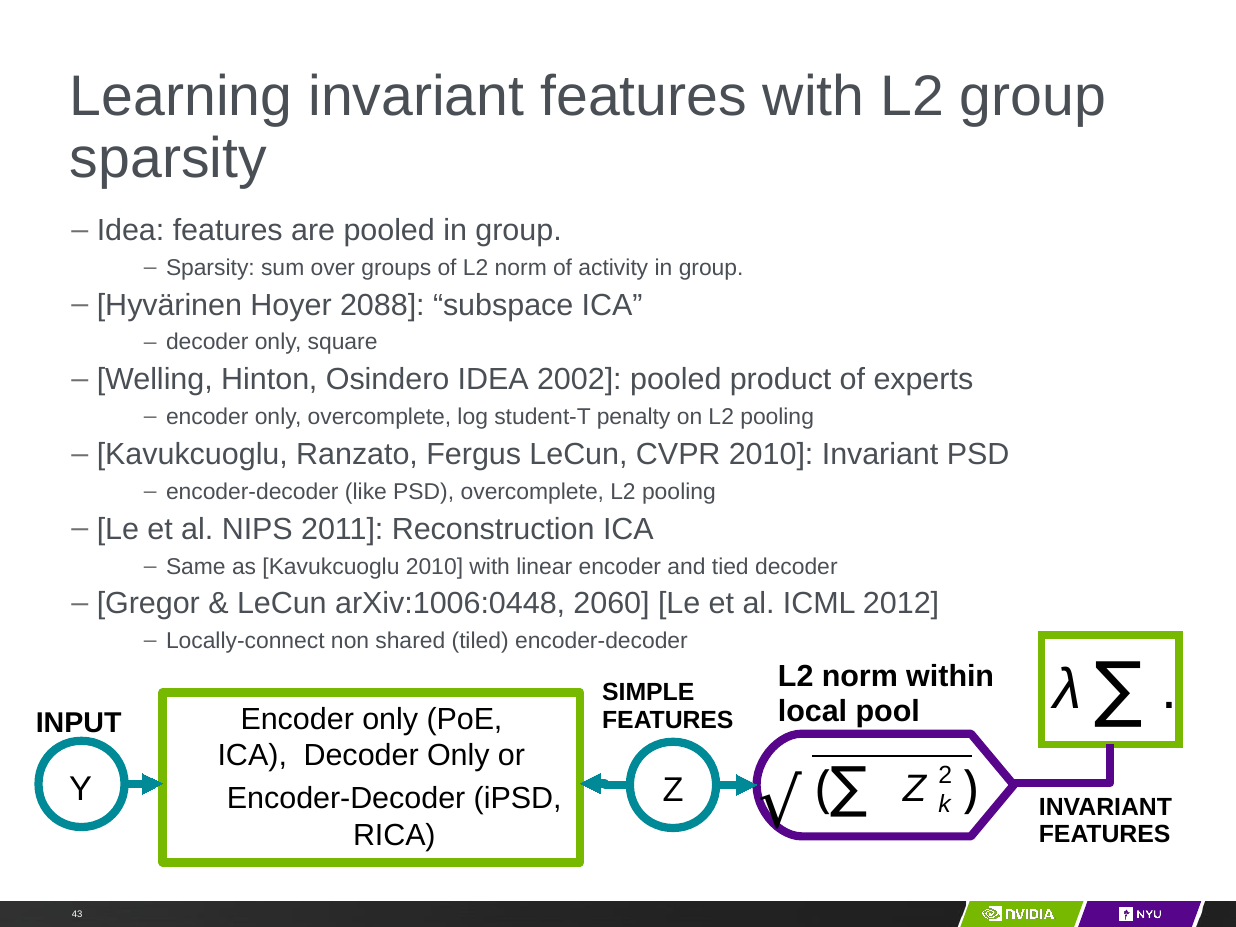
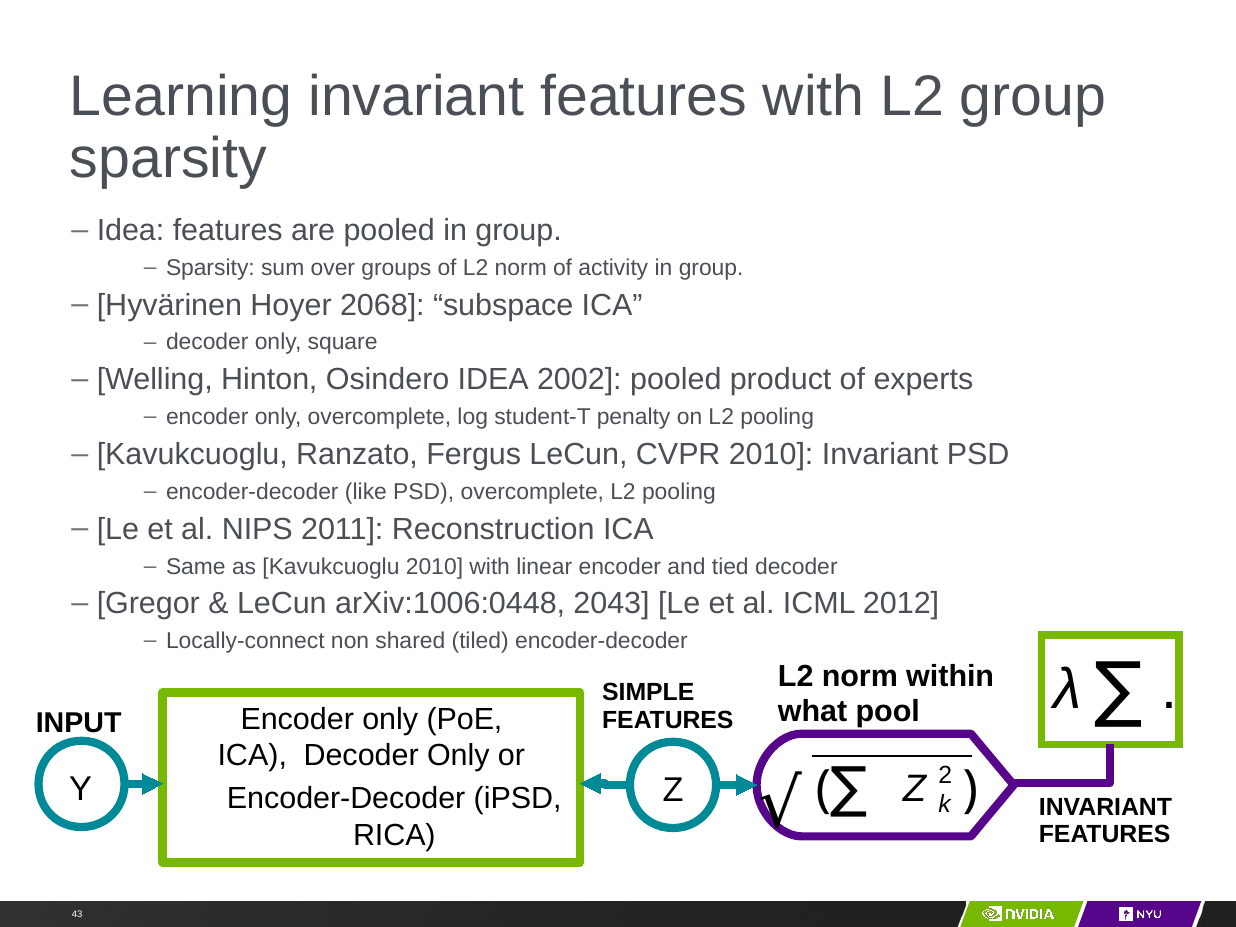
2088: 2088 -> 2068 (382, 305)
2060: 2060 -> 2043 (611, 604)
local: local -> what (813, 711)
